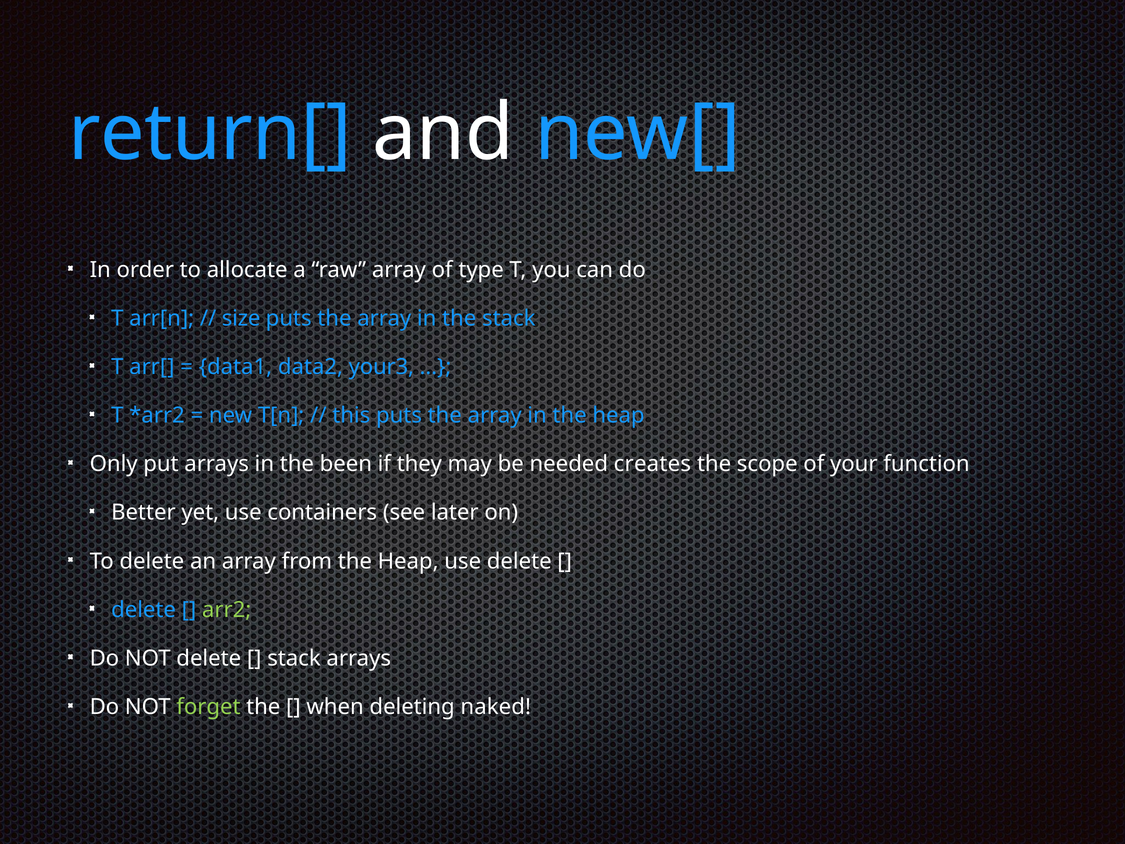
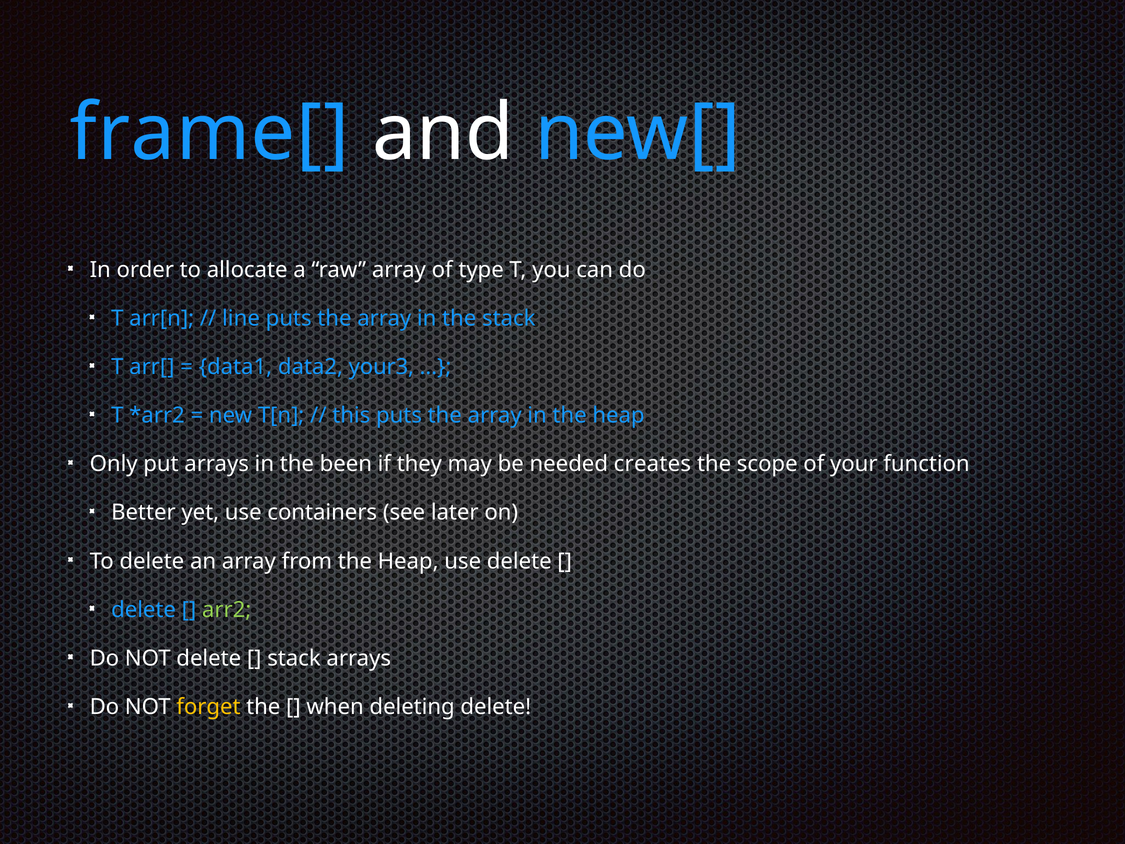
return[: return[ -> frame[ (209, 133)
size: size -> line (241, 318)
forget colour: light green -> yellow (208, 707)
deleting naked: naked -> delete (496, 707)
